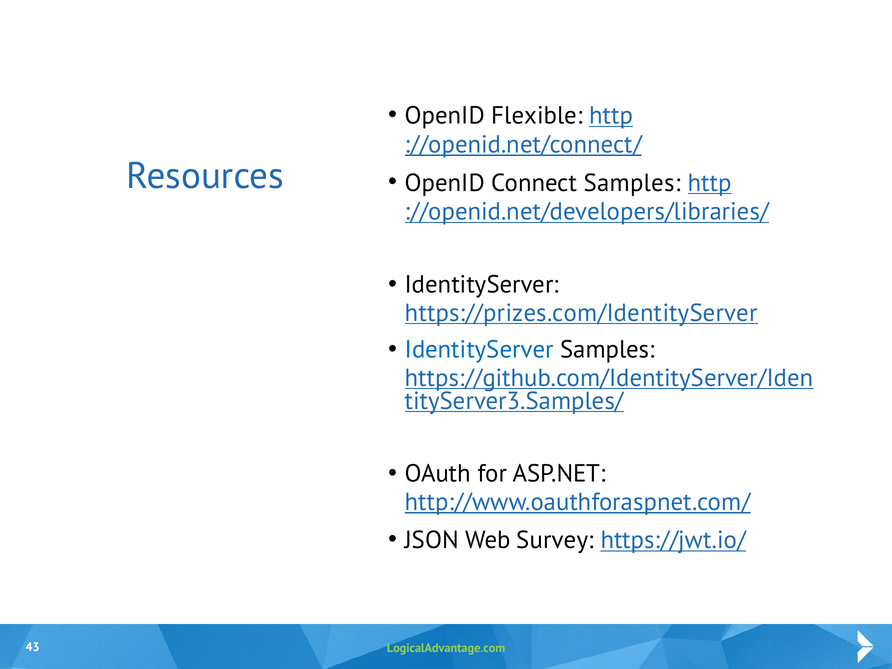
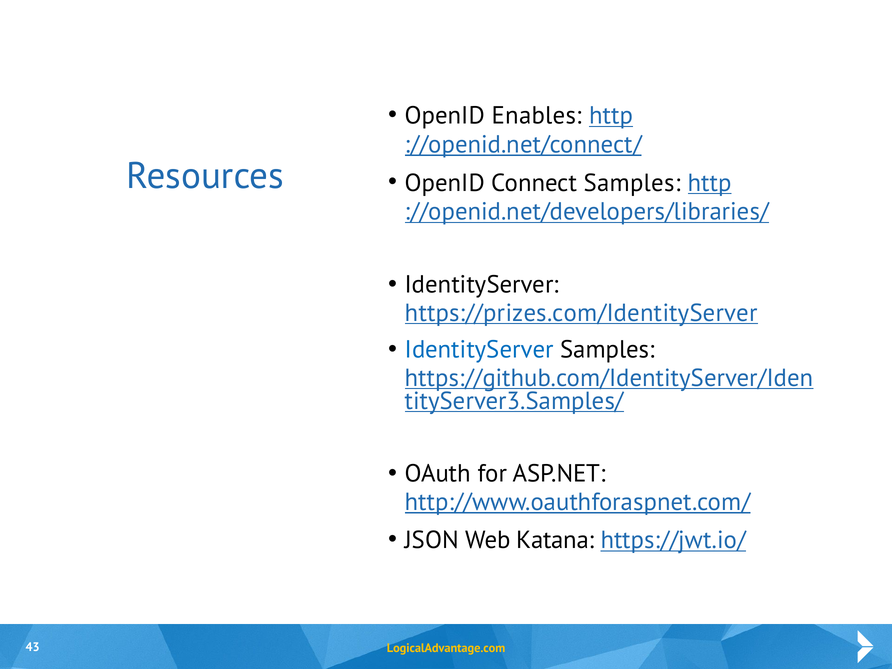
Flexible: Flexible -> Enables (537, 116)
Survey: Survey -> Katana (555, 540)
LogicalAdvantage.com colour: light green -> yellow (446, 648)
